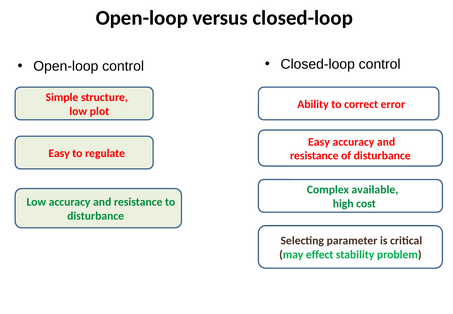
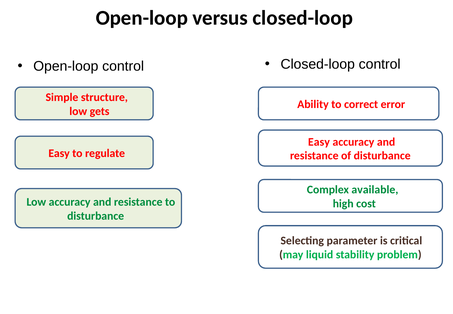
plot: plot -> gets (100, 111)
effect: effect -> liquid (320, 254)
